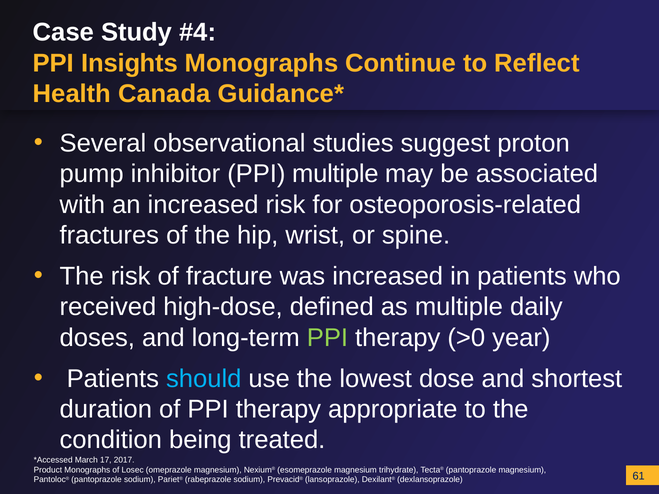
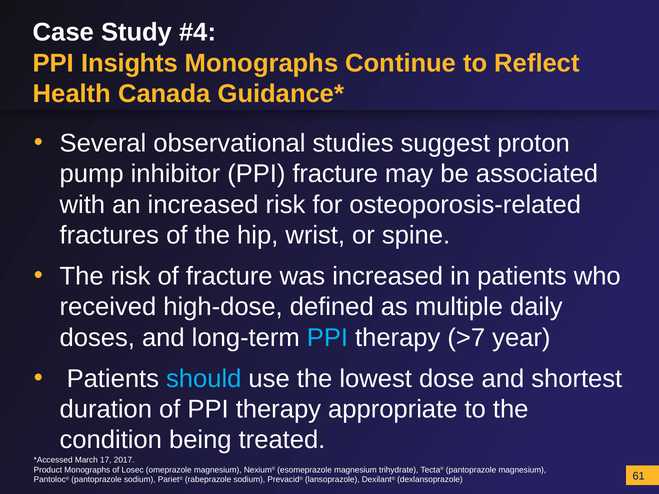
PPI multiple: multiple -> fracture (335, 174)
PPI colour: light green -> light blue (327, 338)
>0: >0 -> >7 (466, 338)
